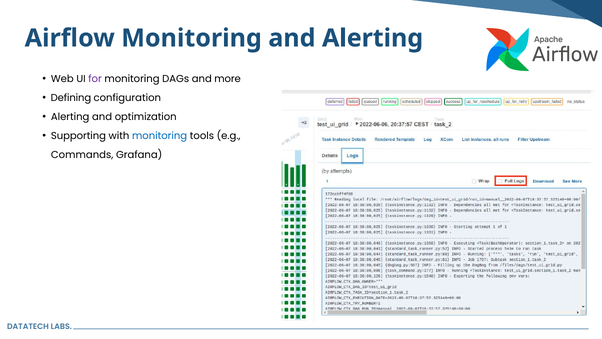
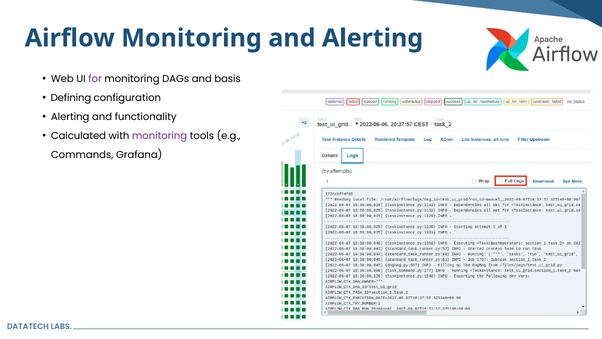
more: more -> basis (228, 79)
optimization: optimization -> functionality (146, 117)
Supporting: Supporting -> Calculated (78, 136)
monitoring colour: blue -> purple (160, 136)
